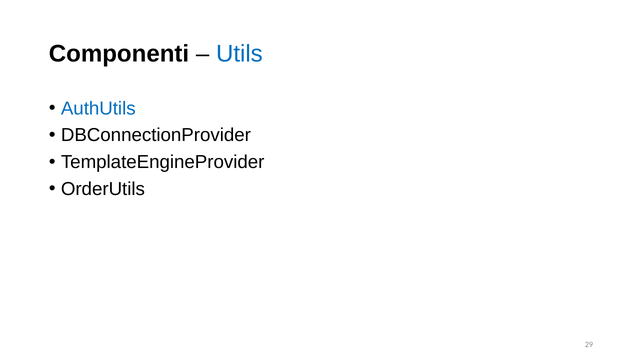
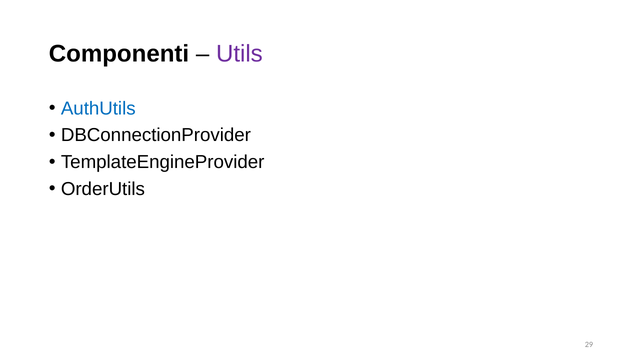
Utils colour: blue -> purple (239, 54)
